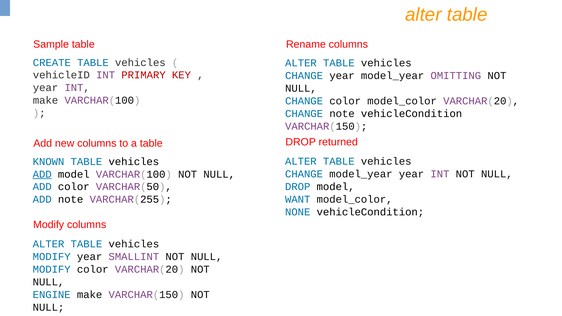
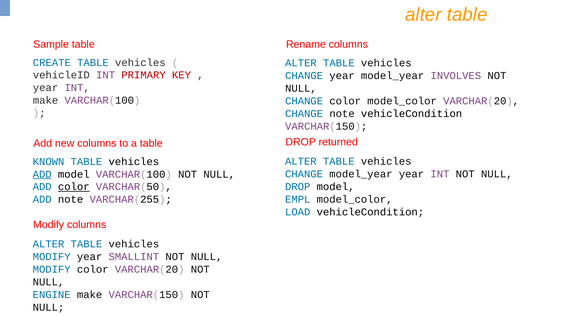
OMITTING: OMITTING -> INVOLVES (456, 76)
color underline: none -> present (74, 187)
WANT: WANT -> EMPL (298, 200)
NONE: NONE -> LOAD (298, 212)
